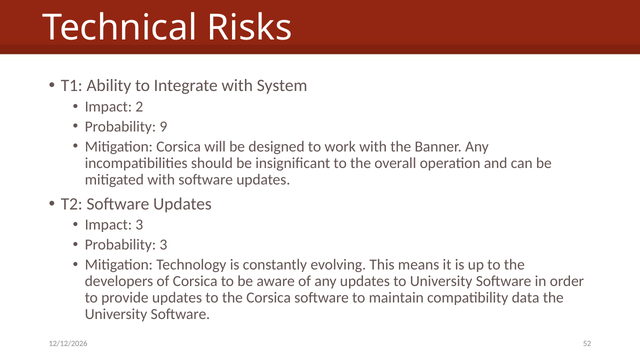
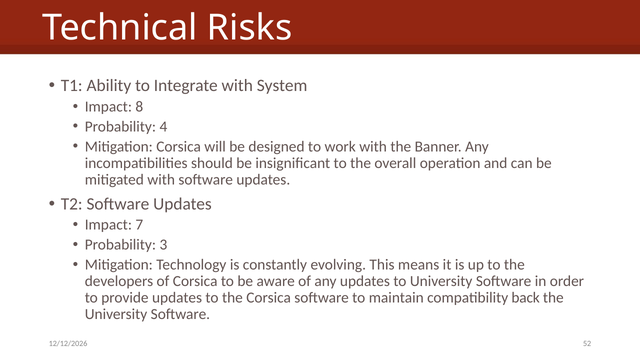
2: 2 -> 8 (139, 107)
9: 9 -> 4 (163, 127)
Impact 3: 3 -> 7 (139, 225)
data: data -> back (526, 298)
